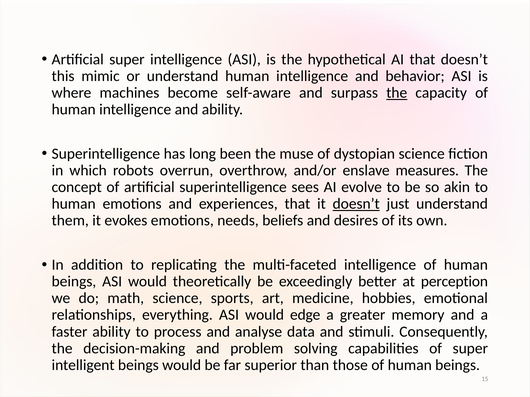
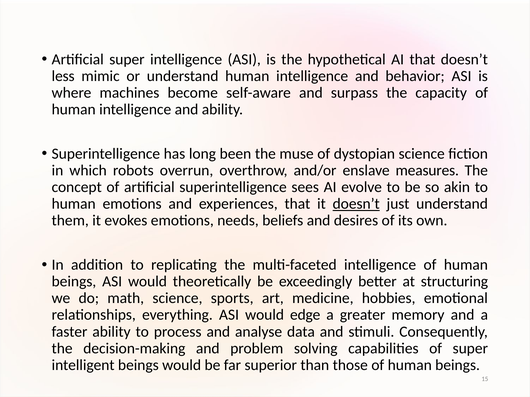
this: this -> less (63, 76)
the underline: present -> none (397, 93)
perception: perception -> structuring (454, 282)
